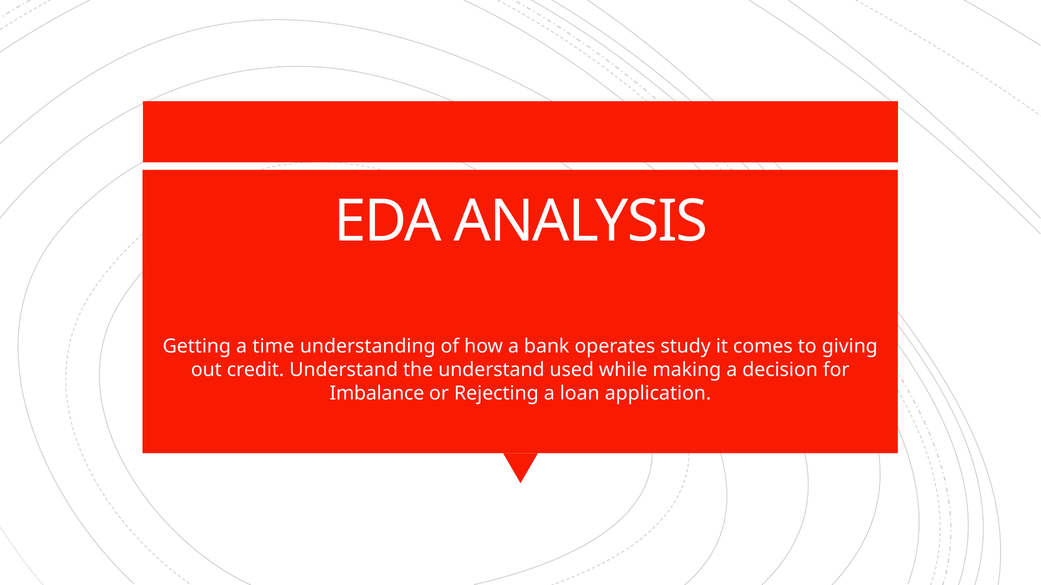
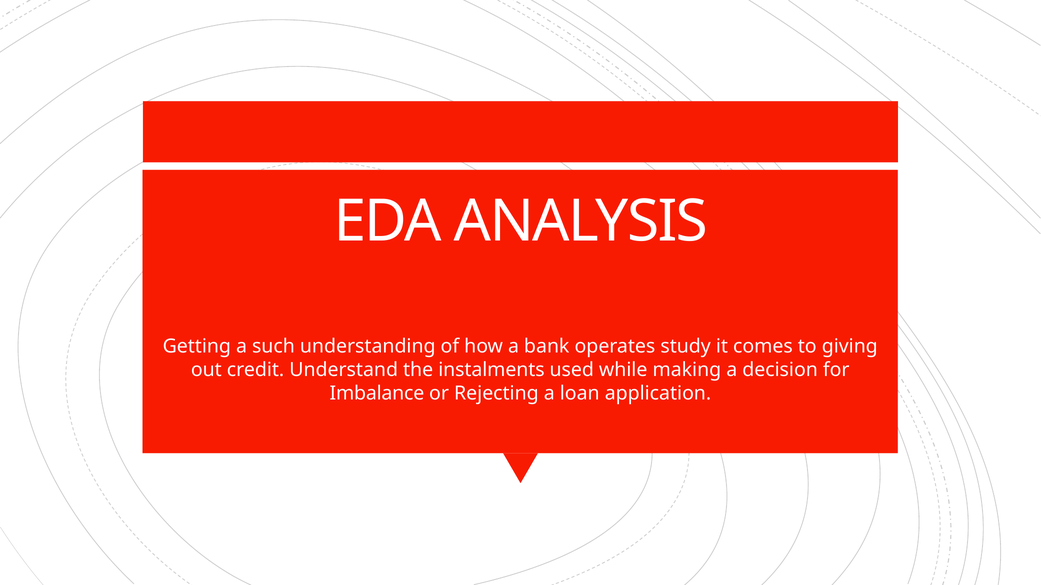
time: time -> such (273, 347)
the understand: understand -> instalments (491, 370)
